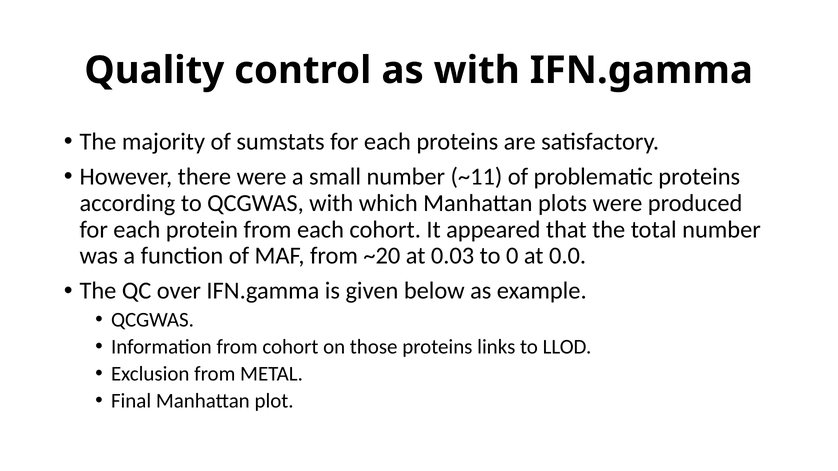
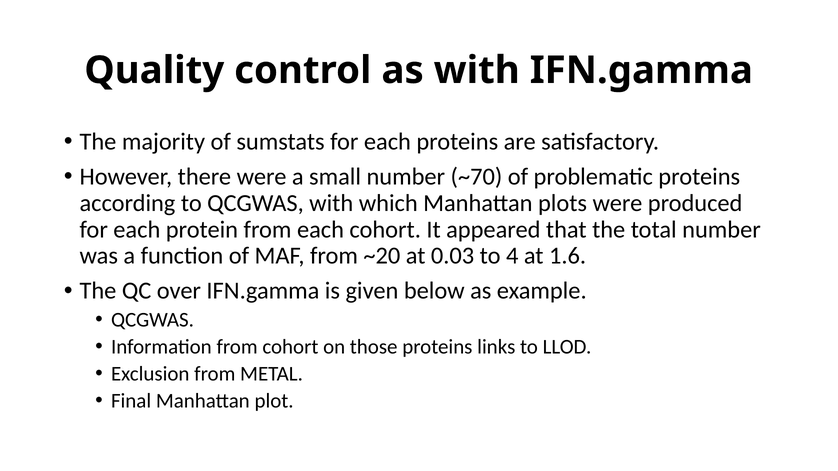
~11: ~11 -> ~70 (476, 177)
0: 0 -> 4 (512, 256)
0.0: 0.0 -> 1.6 (568, 256)
